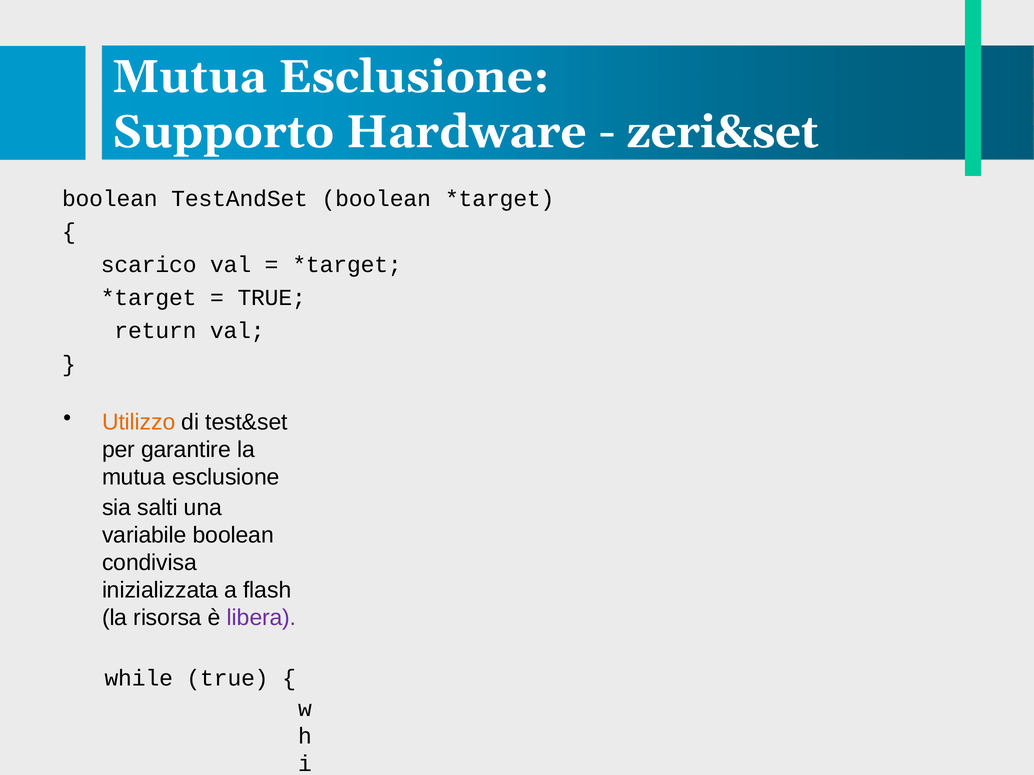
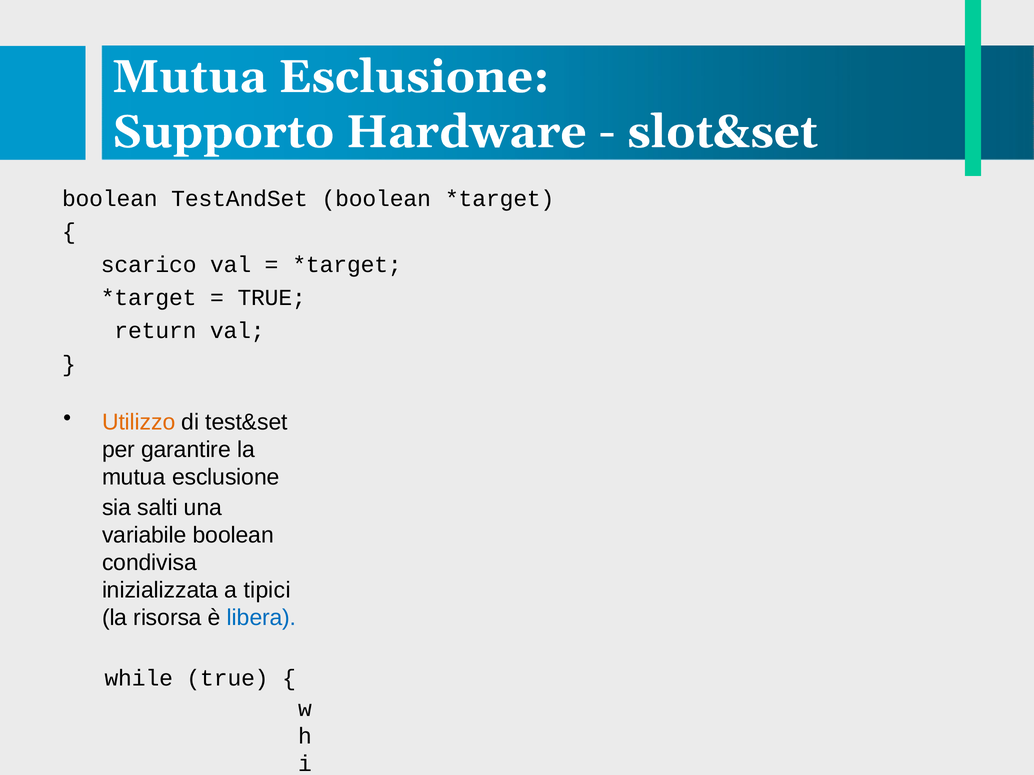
zeri&set: zeri&set -> slot&set (723, 132)
flash: flash -> tipici (267, 591)
libera colour: purple -> blue (262, 618)
